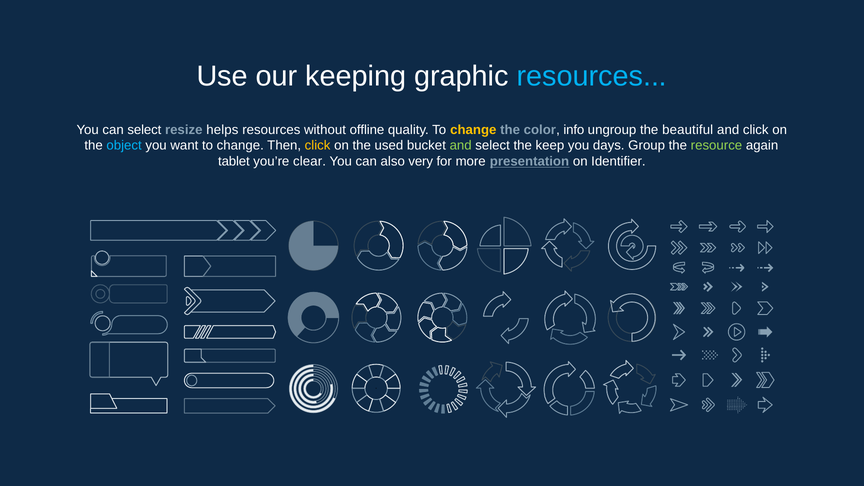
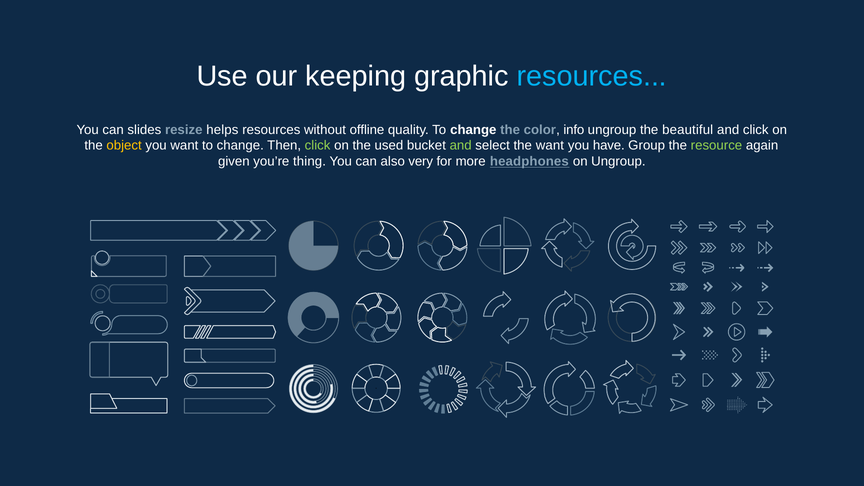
can select: select -> slides (144, 130)
change colour: yellow -> white (473, 130)
object colour: light blue -> yellow (124, 146)
click colour: yellow -> light green (318, 146)
the keep: keep -> want (550, 146)
days: days -> have (609, 146)
tablet: tablet -> given (234, 161)
clear: clear -> thing (310, 161)
presentation: presentation -> headphones (529, 161)
on Identifier: Identifier -> Ungroup (618, 161)
